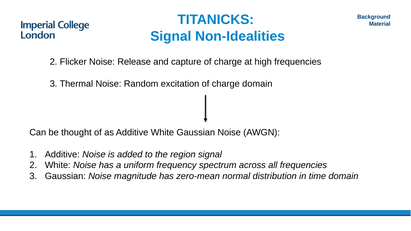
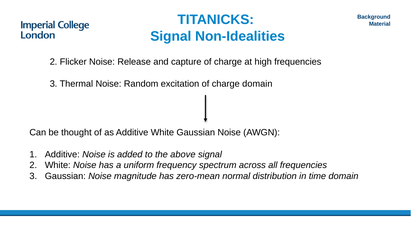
region: region -> above (183, 154)
